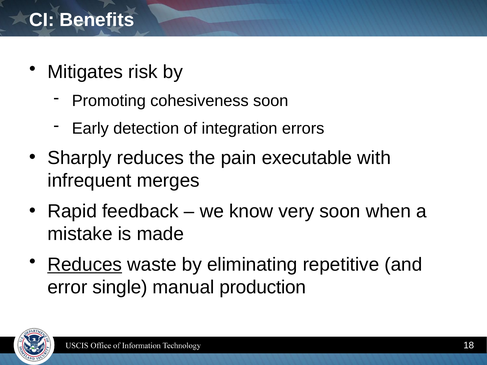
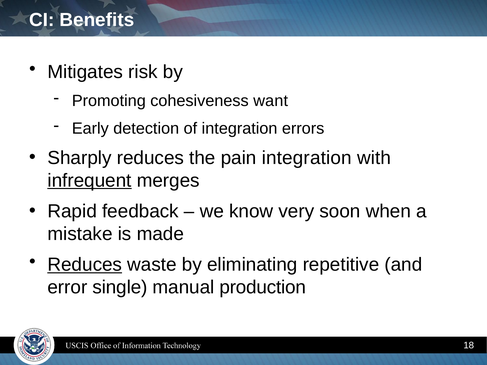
cohesiveness soon: soon -> want (271, 101)
pain executable: executable -> integration (307, 158)
infrequent underline: none -> present (90, 181)
